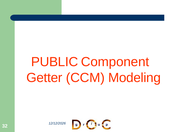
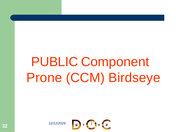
Getter: Getter -> Prone (44, 78)
Modeling: Modeling -> Birdseye (134, 78)
